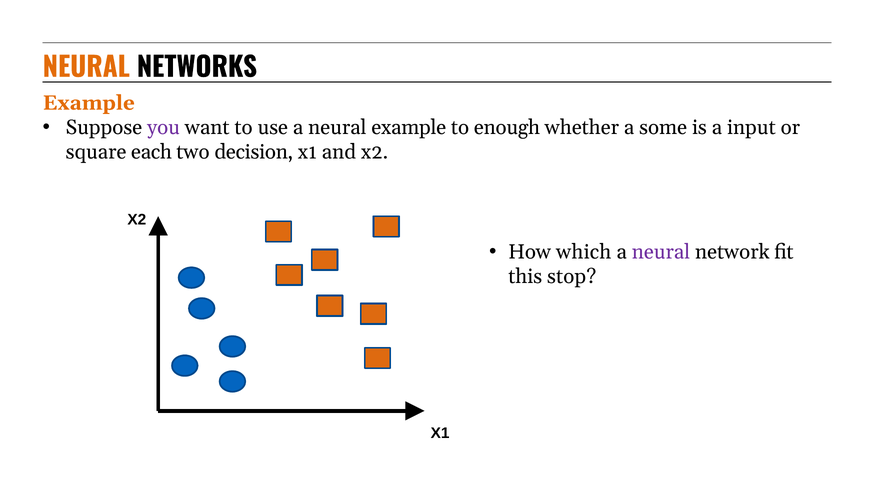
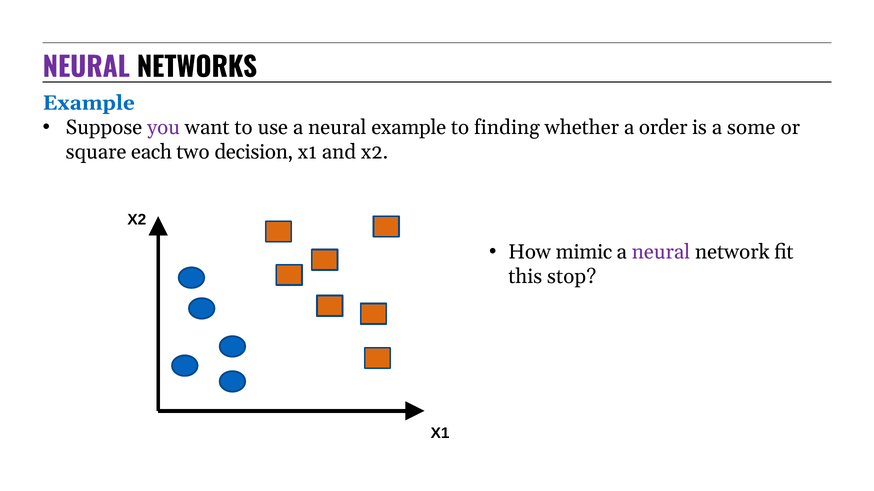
NEURAL colour: orange -> purple (86, 68)
Example colour: orange -> blue (89, 103)
enough: enough -> finding (507, 127)
some: some -> order (663, 127)
input: input -> some (751, 127)
which: which -> mimic (584, 252)
